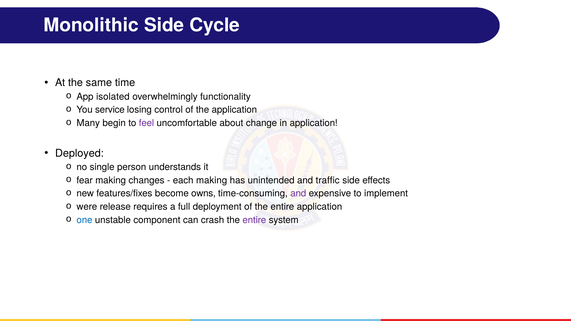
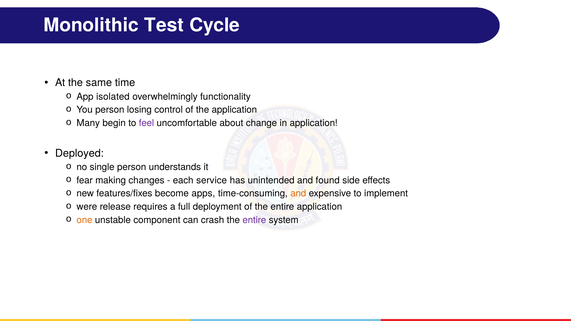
Monolithic Side: Side -> Test (164, 25)
You service: service -> person (110, 110)
each making: making -> service (212, 180)
traffic: traffic -> found (328, 180)
owns: owns -> apps (203, 194)
and colour: purple -> orange (298, 194)
one colour: blue -> orange (84, 220)
